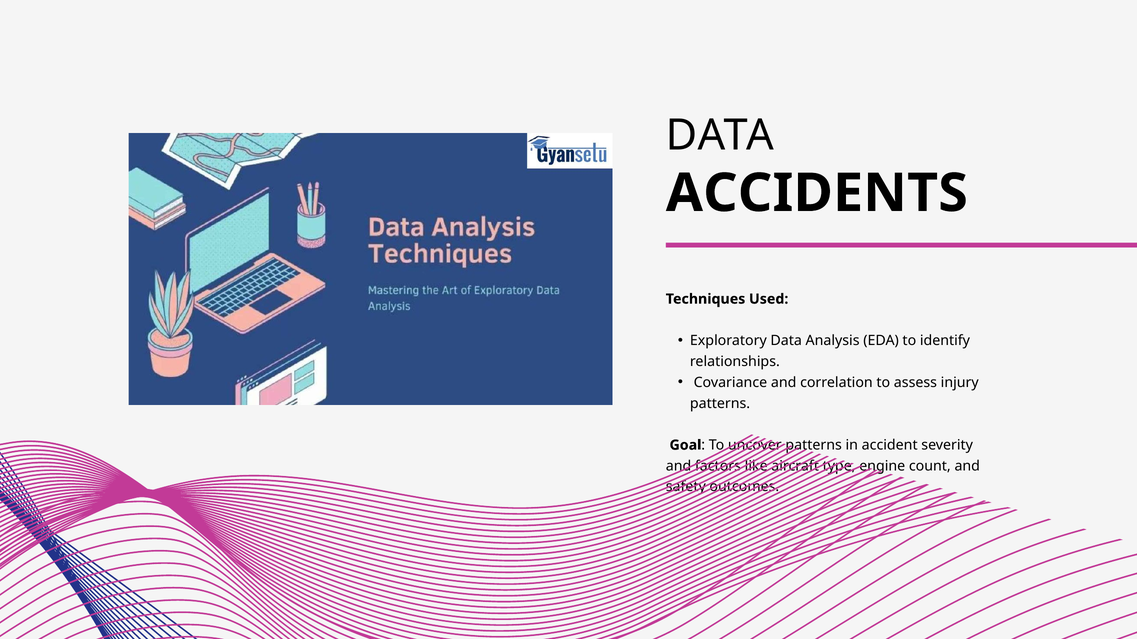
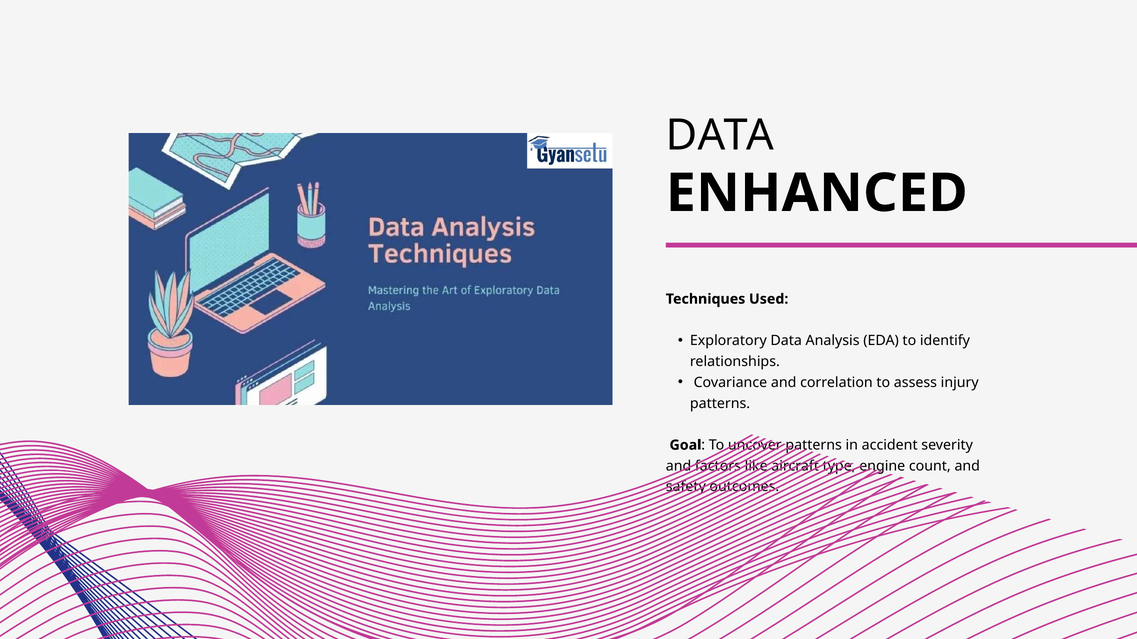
ACCIDENTS: ACCIDENTS -> ENHANCED (817, 193)
